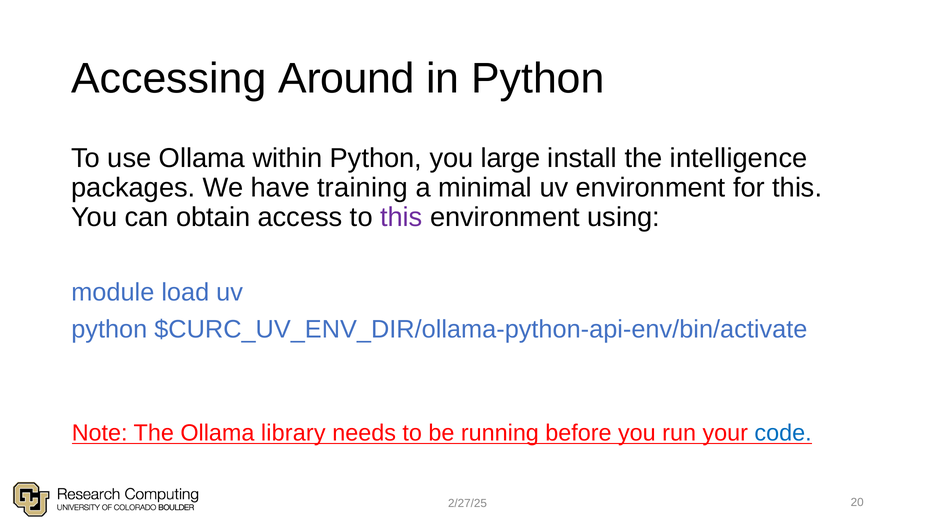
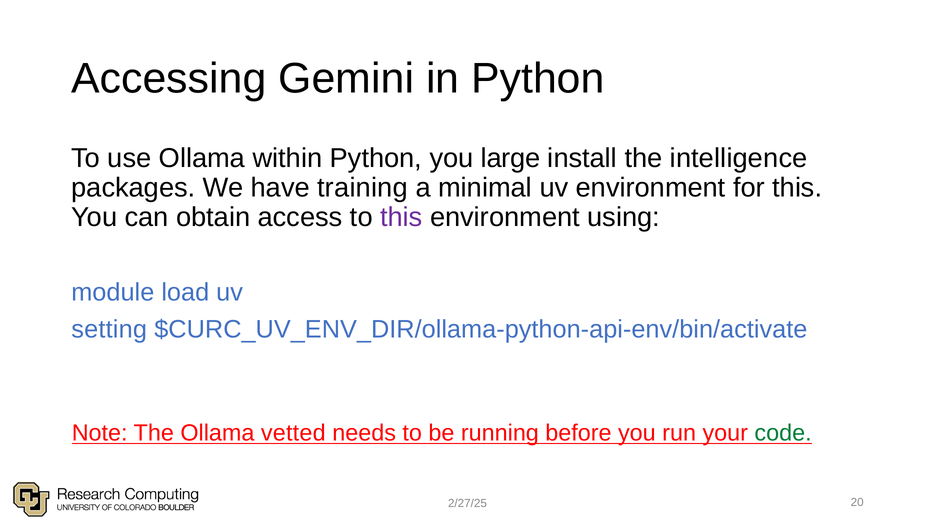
Around: Around -> Gemini (346, 79)
python: python -> setting (109, 329)
library: library -> vetted (293, 433)
code colour: blue -> green (783, 433)
